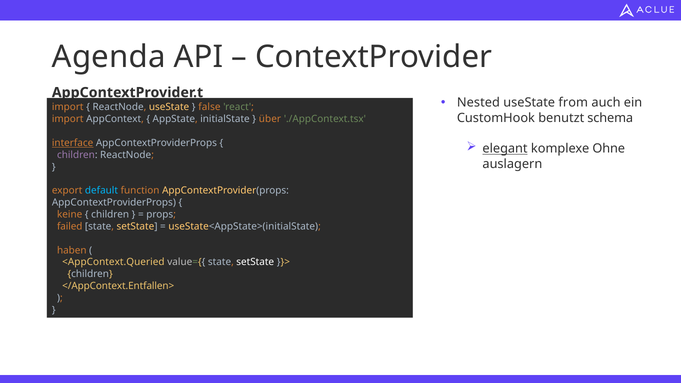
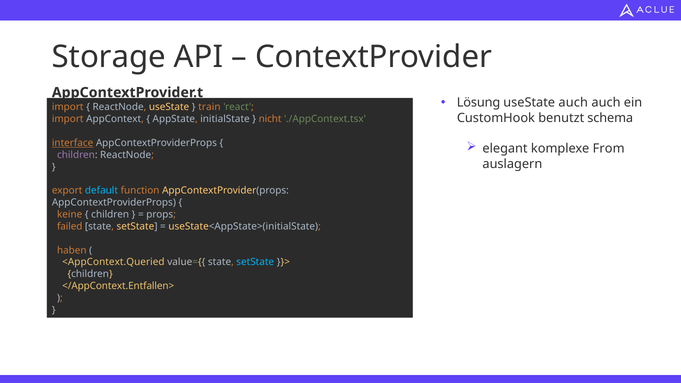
Agenda: Agenda -> Storage (109, 57)
Nested: Nested -> Lösung (479, 103)
useState from: from -> auch (573, 103)
false: false -> train (209, 107)
über: über -> nicht (270, 119)
elegant underline: present -> none (505, 149)
Ohne: Ohne -> From (609, 149)
setState colour: white -> light blue (255, 262)
